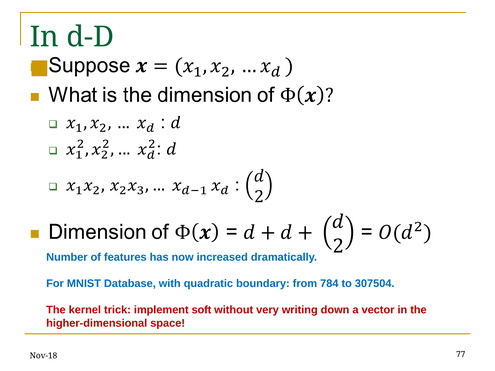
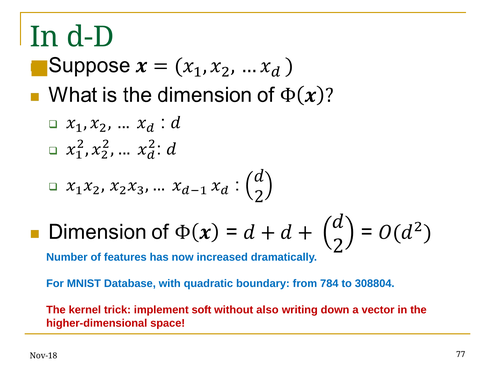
307504: 307504 -> 308804 (375, 284)
very: very -> also (267, 310)
